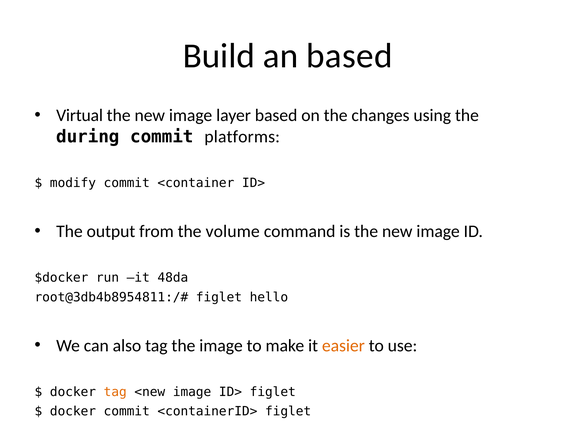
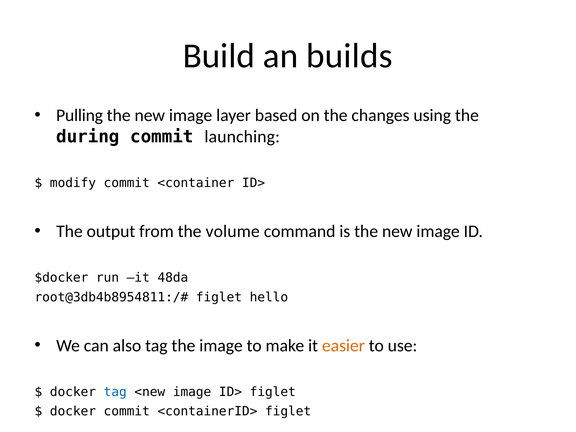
an based: based -> builds (349, 56)
Virtual: Virtual -> Pulling (80, 115)
platforms: platforms -> launching (242, 137)
tag colour: orange -> blue (115, 392)
